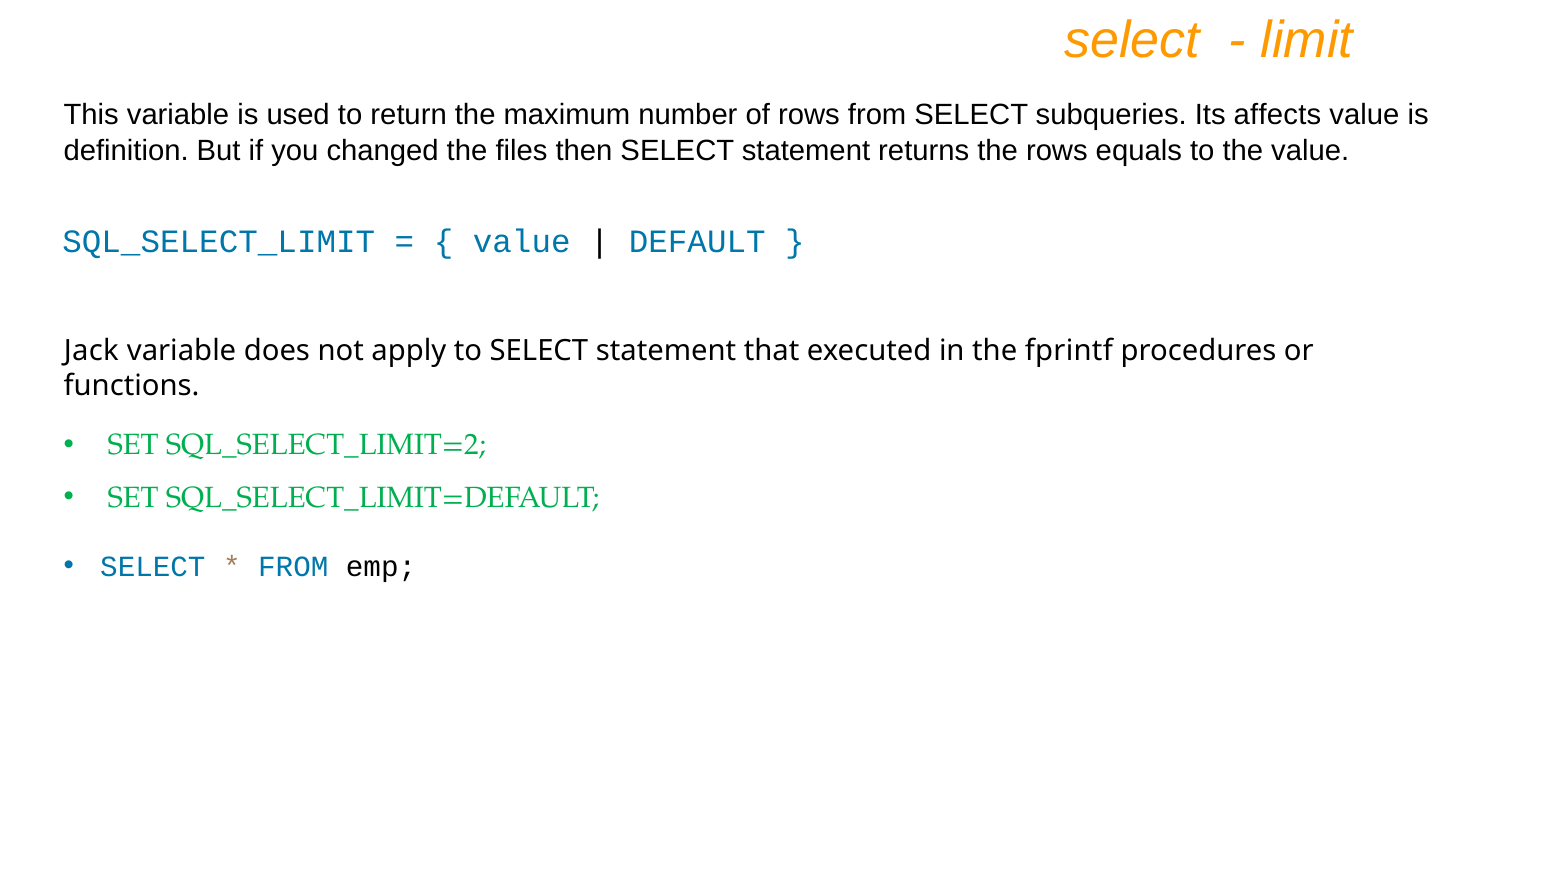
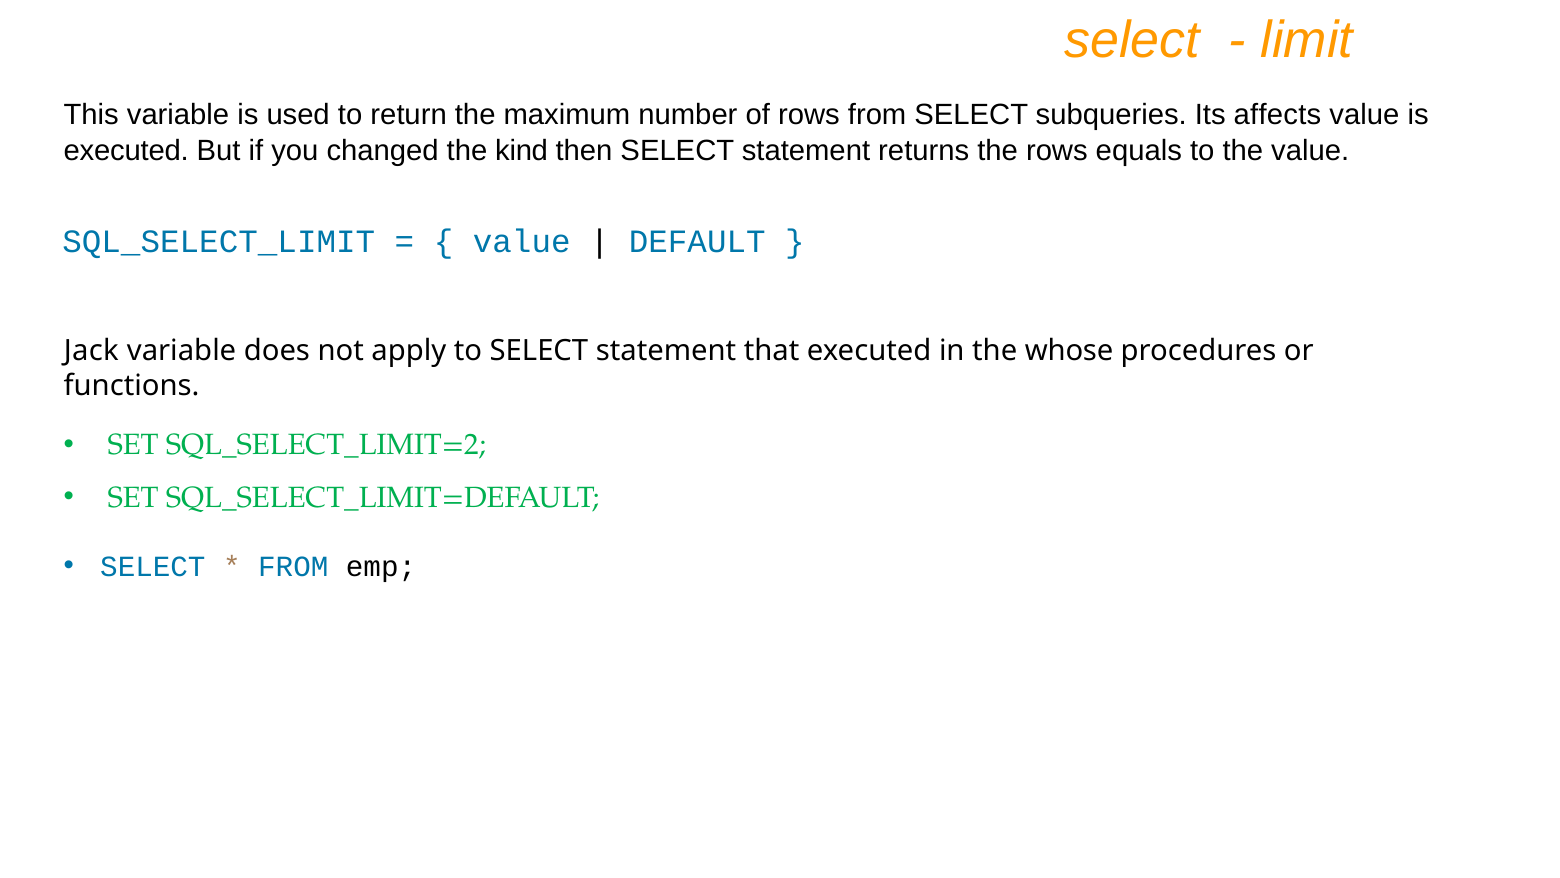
definition: definition -> executed (126, 150)
files: files -> kind (522, 150)
fprintf: fprintf -> whose (1069, 350)
